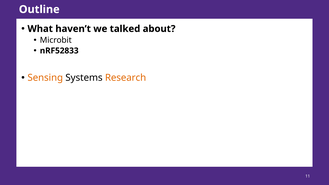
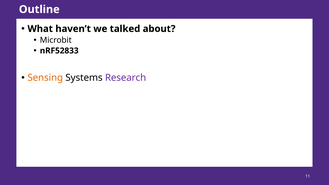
Research colour: orange -> purple (126, 78)
